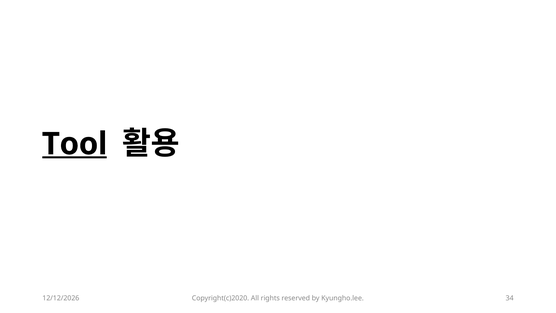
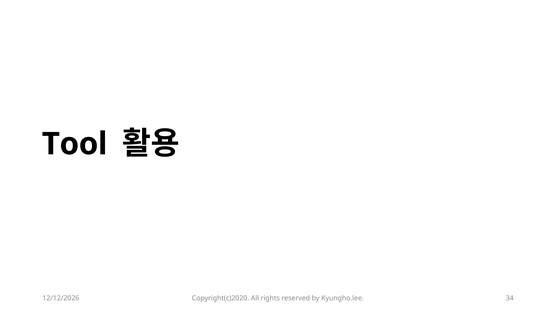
Tool underline: present -> none (75, 144)
